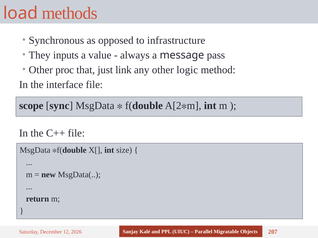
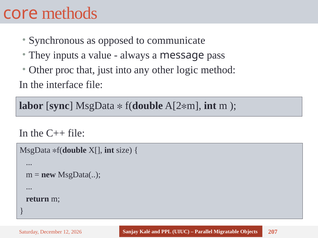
load: load -> core (21, 13)
infrastructure: infrastructure -> communicate (176, 40)
link: link -> into (123, 70)
scope: scope -> labor (31, 106)
